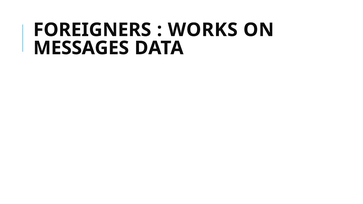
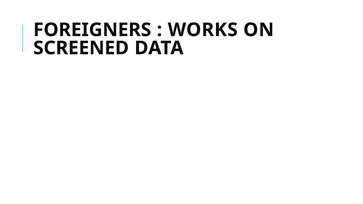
MESSAGES: MESSAGES -> SCREENED (81, 48)
